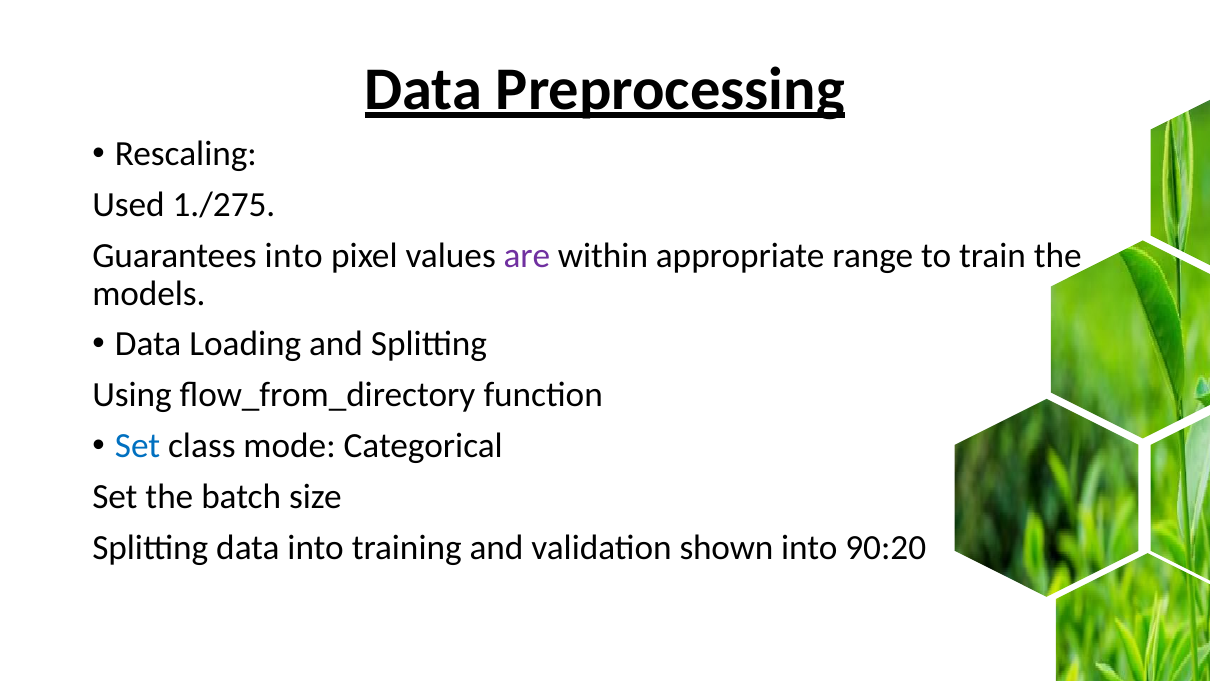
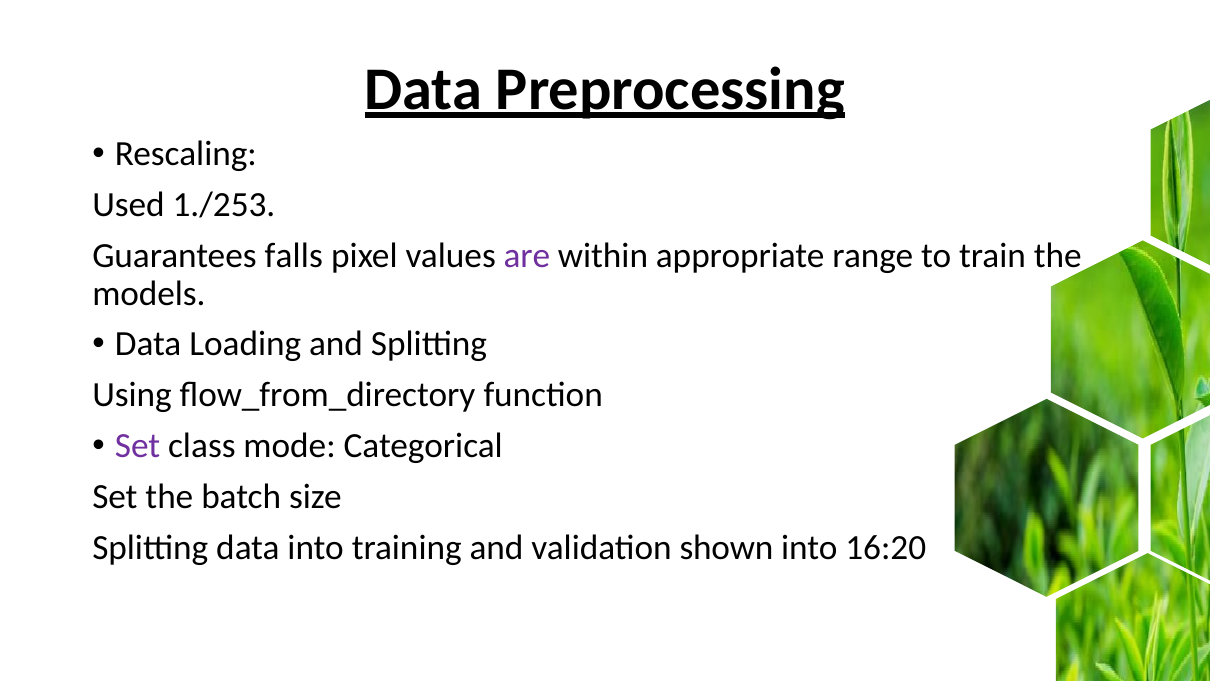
1./275: 1./275 -> 1./253 (224, 205)
Guarantees into: into -> falls (294, 255)
Set colour: blue -> purple (138, 446)
90:20: 90:20 -> 16:20 (886, 547)
